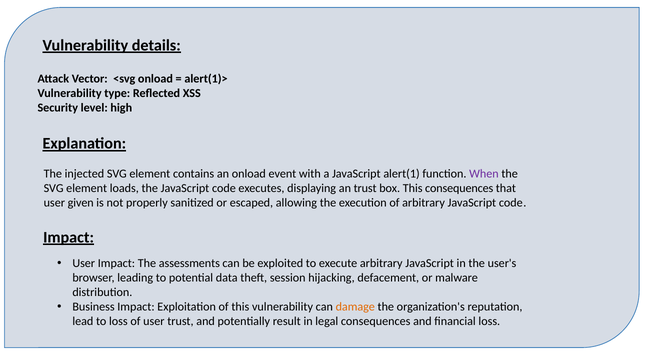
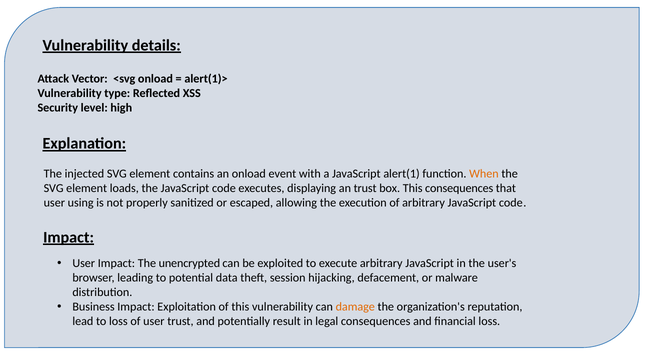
When colour: purple -> orange (484, 174)
given: given -> using (81, 203)
assessments: assessments -> unencrypted (189, 264)
